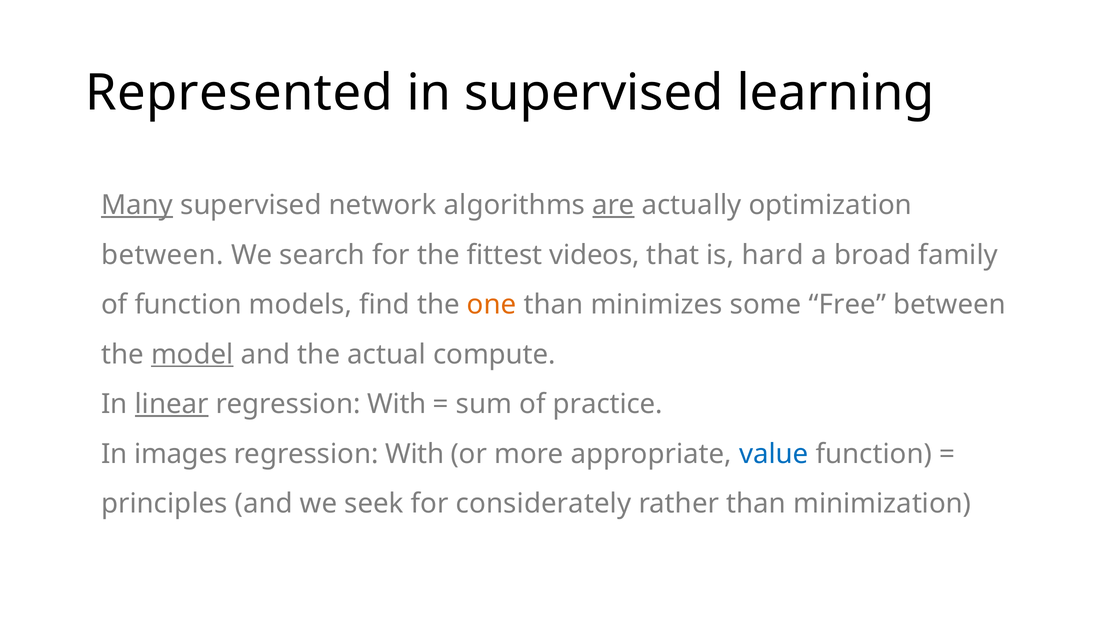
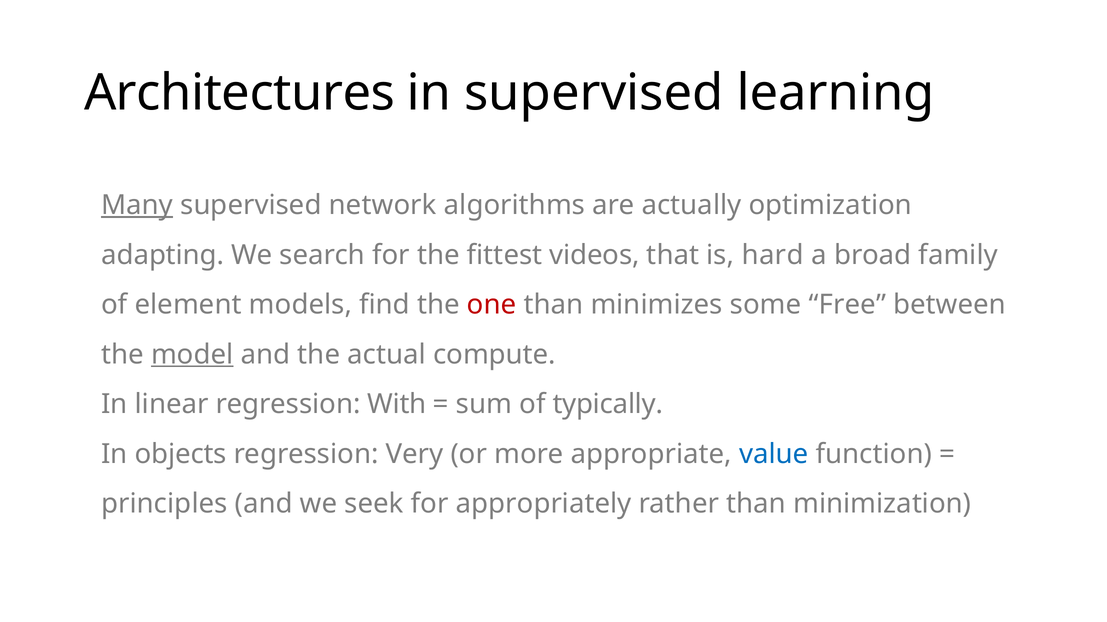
Represented: Represented -> Architectures (239, 93)
are underline: present -> none (613, 205)
between: between -> adapting (163, 255)
of function: function -> element (188, 305)
one colour: orange -> red (492, 305)
linear underline: present -> none (172, 405)
practice: practice -> typically (608, 405)
images: images -> objects (181, 454)
With: With -> Very (415, 454)
considerately: considerately -> appropriately (544, 504)
